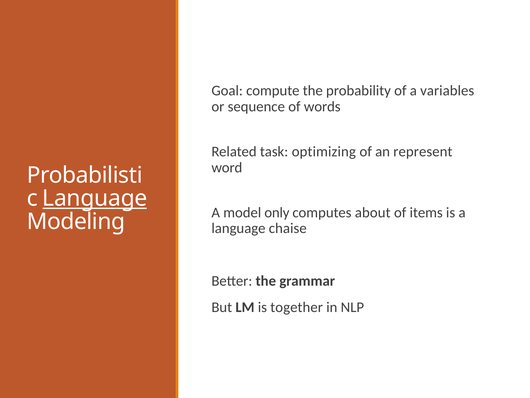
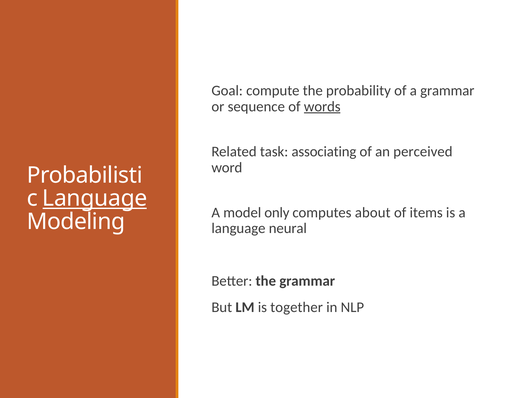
a variables: variables -> grammar (447, 90)
words underline: none -> present (322, 106)
optimizing: optimizing -> associating (324, 151)
represent: represent -> perceived (423, 151)
chaise: chaise -> neural (288, 228)
